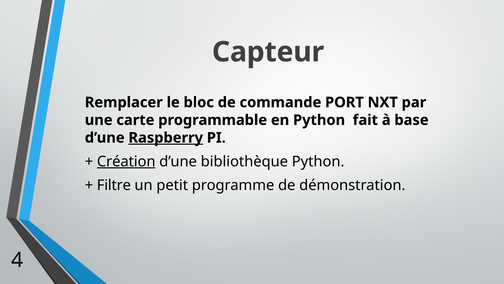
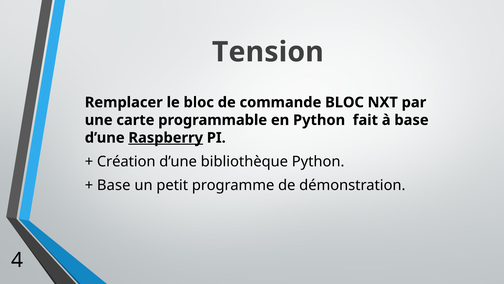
Capteur: Capteur -> Tension (268, 52)
commande PORT: PORT -> BLOC (344, 102)
Création underline: present -> none (126, 161)
Filtre: Filtre -> Base (114, 185)
